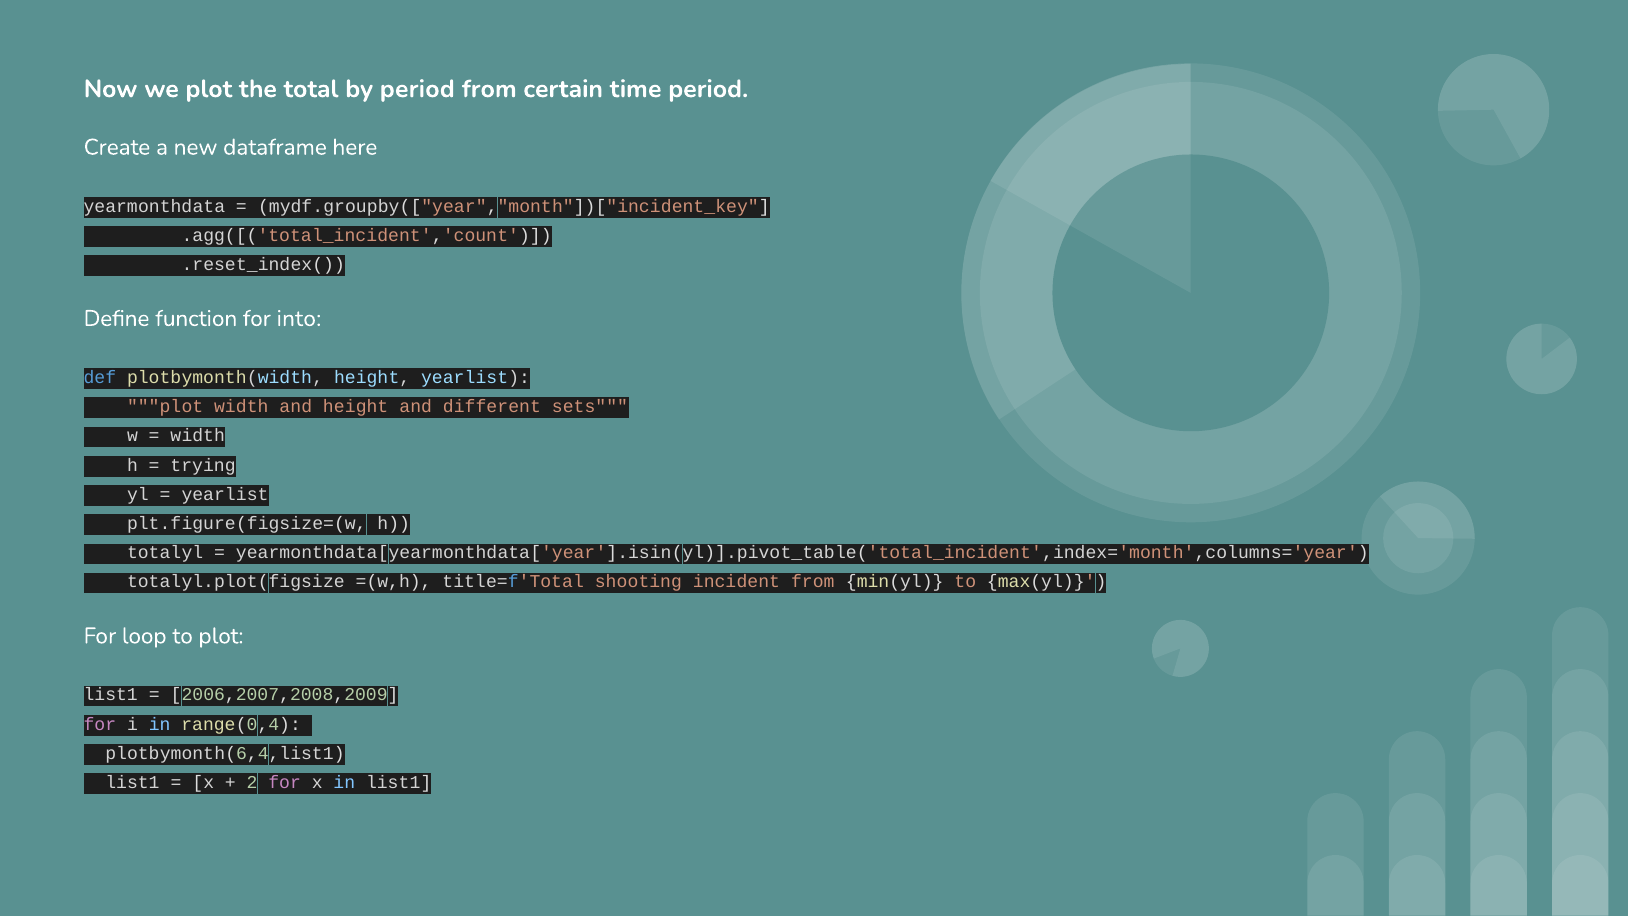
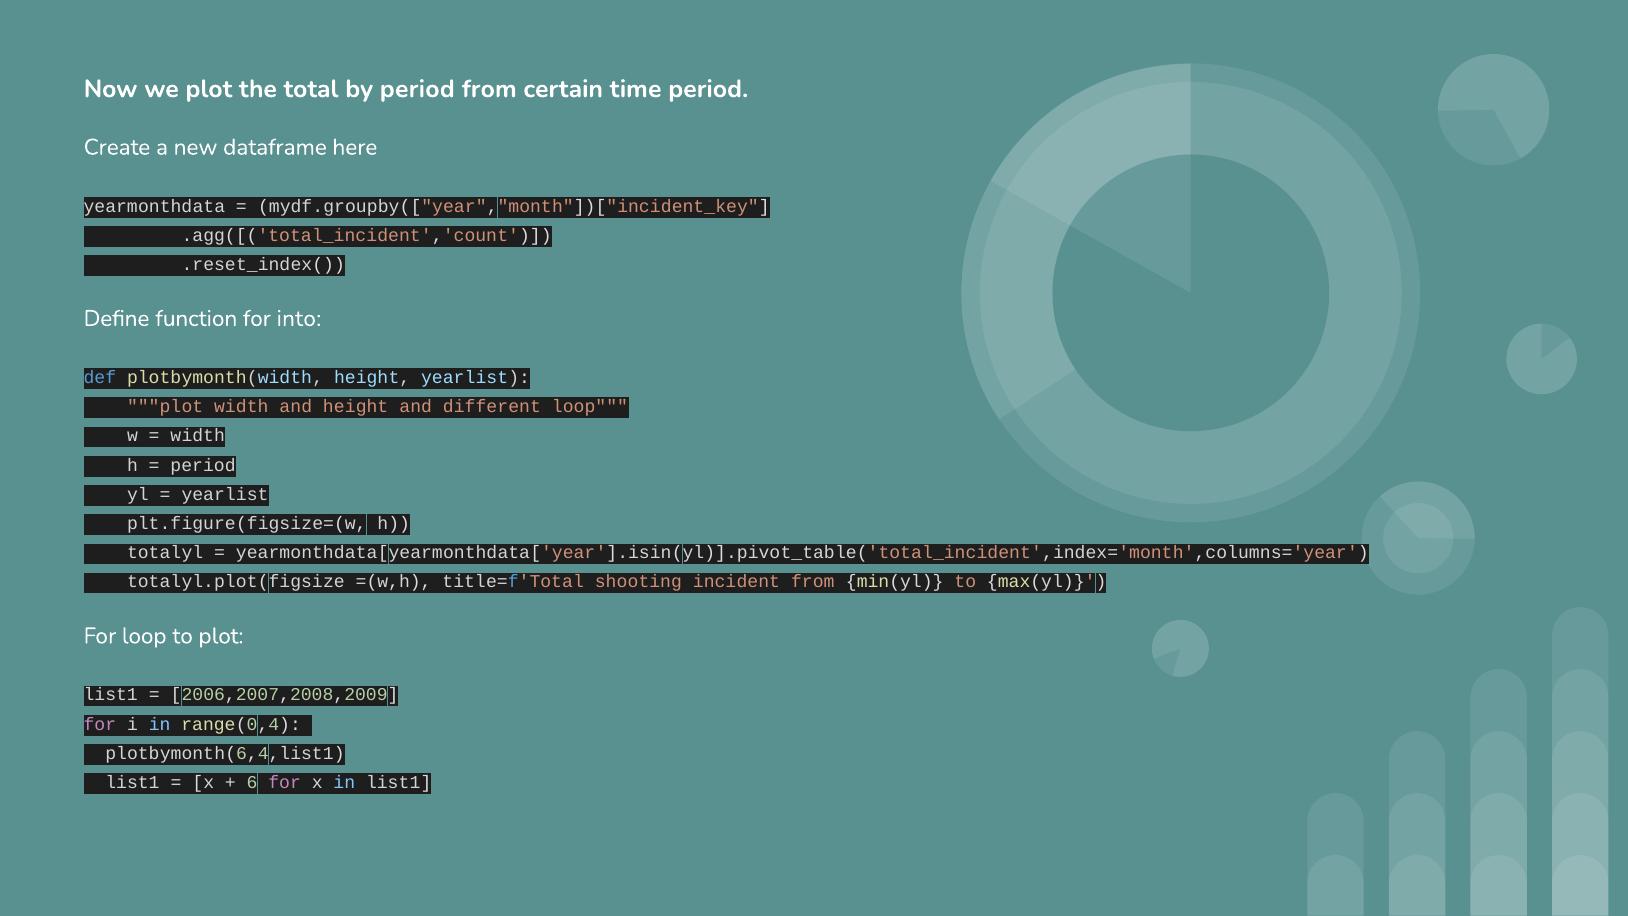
different sets: sets -> loop (590, 406)
trying: trying -> period (203, 465)
2: 2 -> 6 (252, 782)
